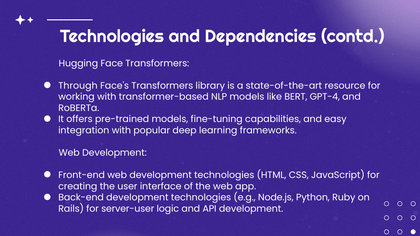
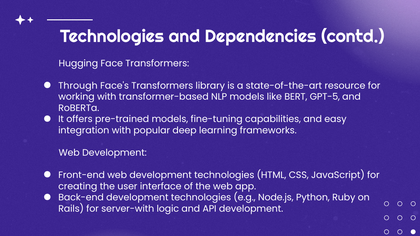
GPT-4: GPT-4 -> GPT-5 (325, 97)
server-user: server-user -> server-with (128, 209)
